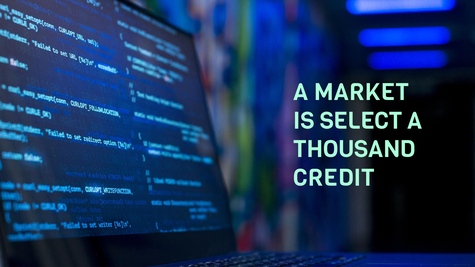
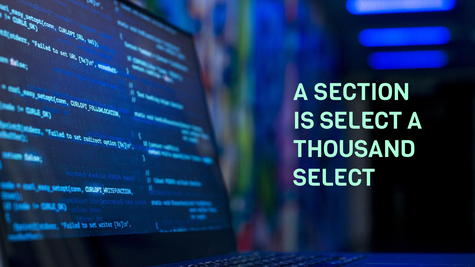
MARKET: MARKET -> SECTION (362, 92)
CREDIT: CREDIT -> SELECT (334, 178)
